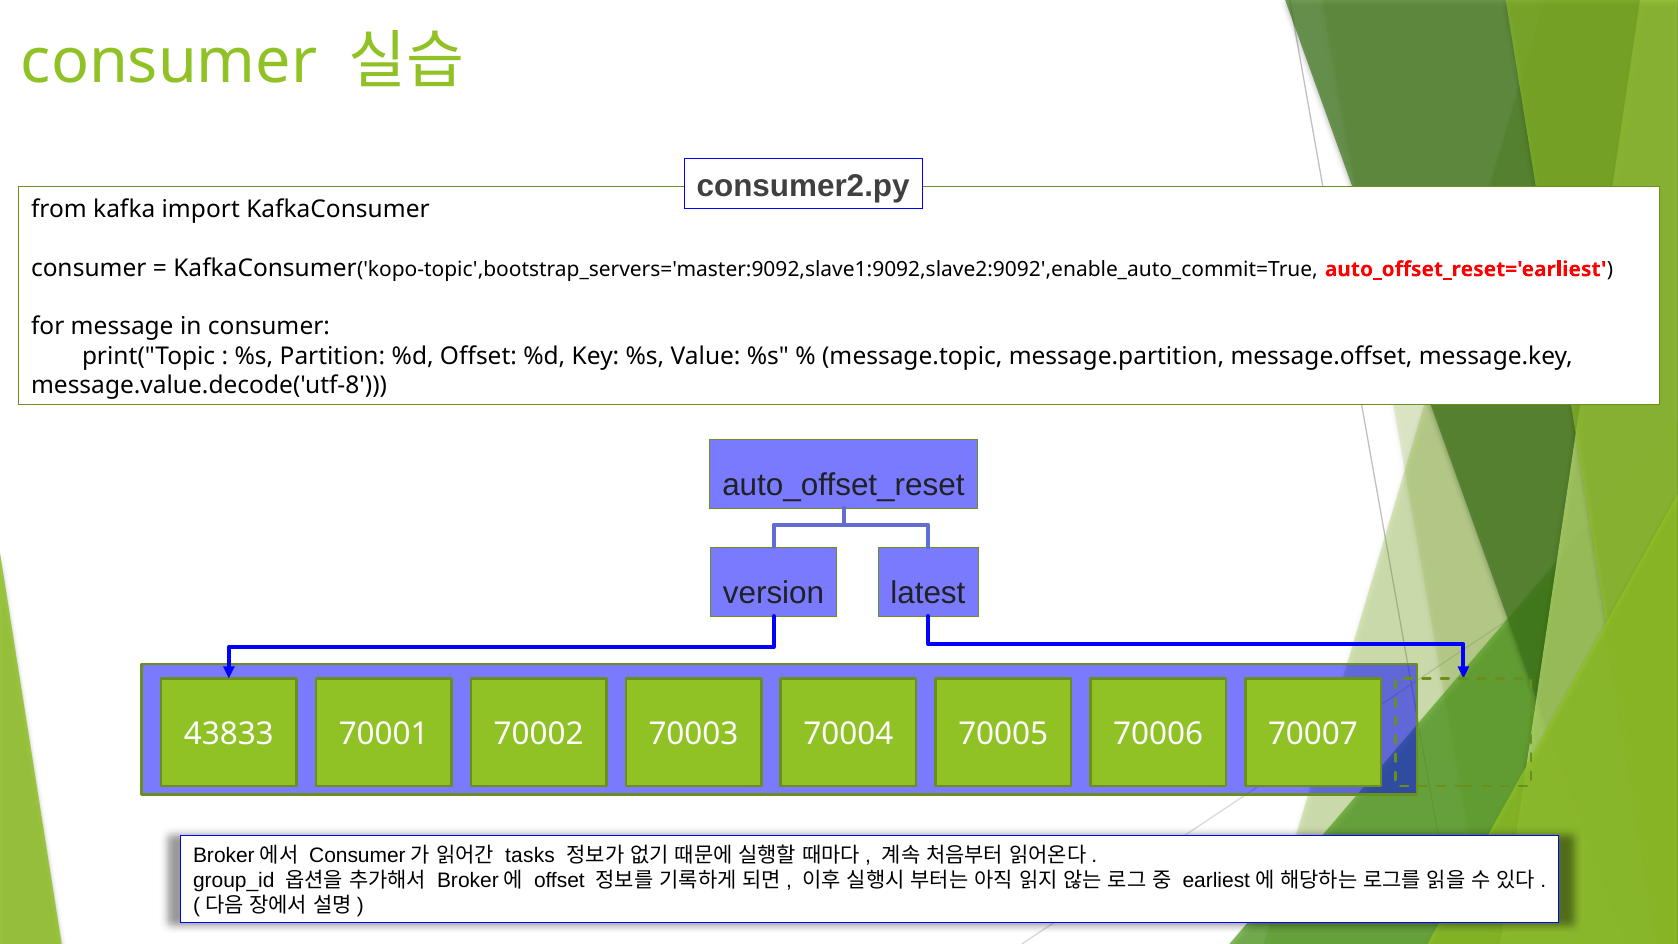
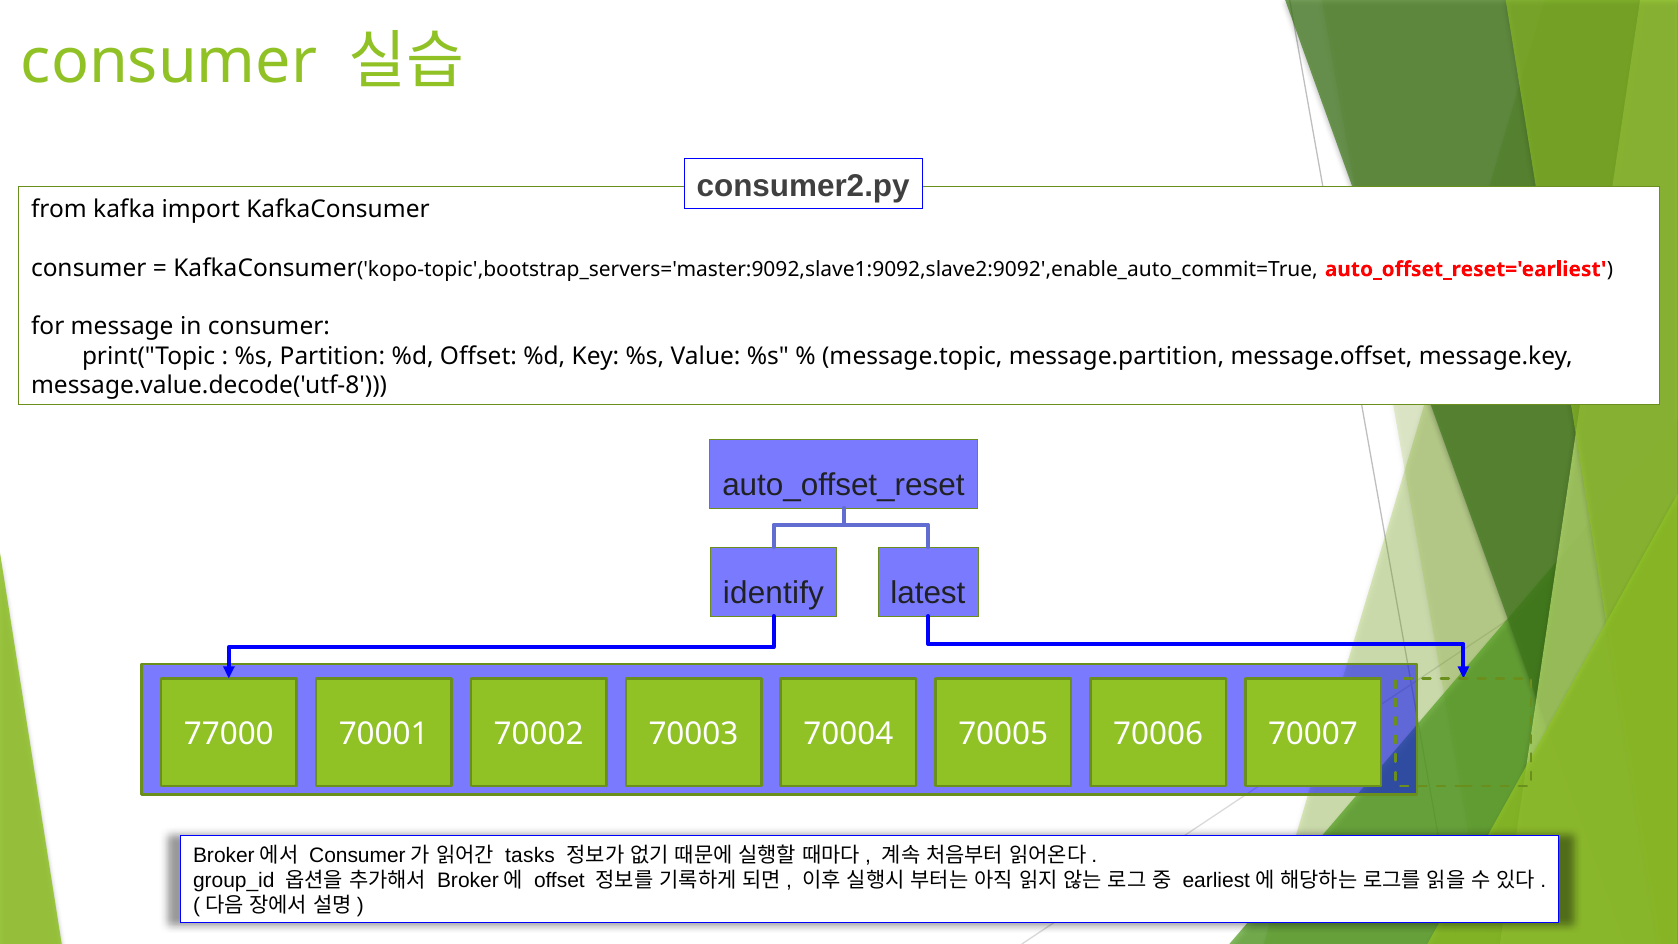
version: version -> identify (773, 593)
43833: 43833 -> 77000 (229, 734)
